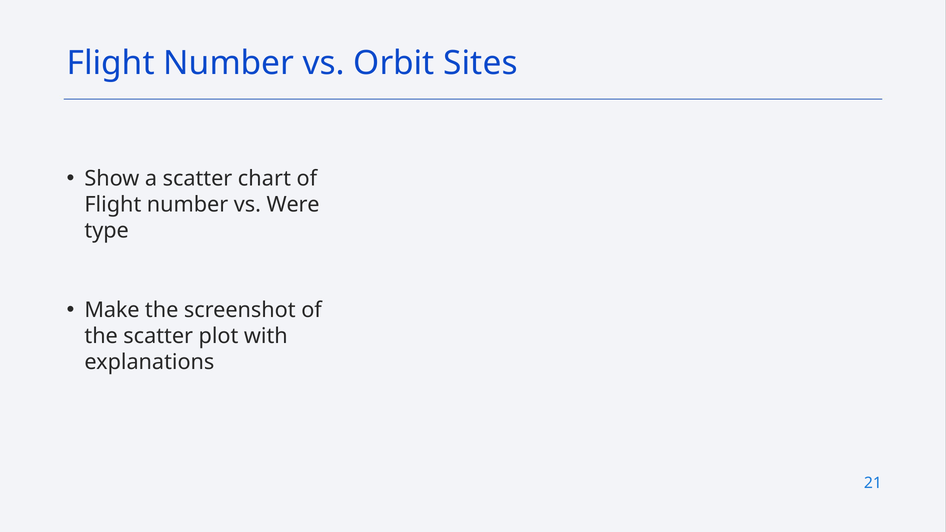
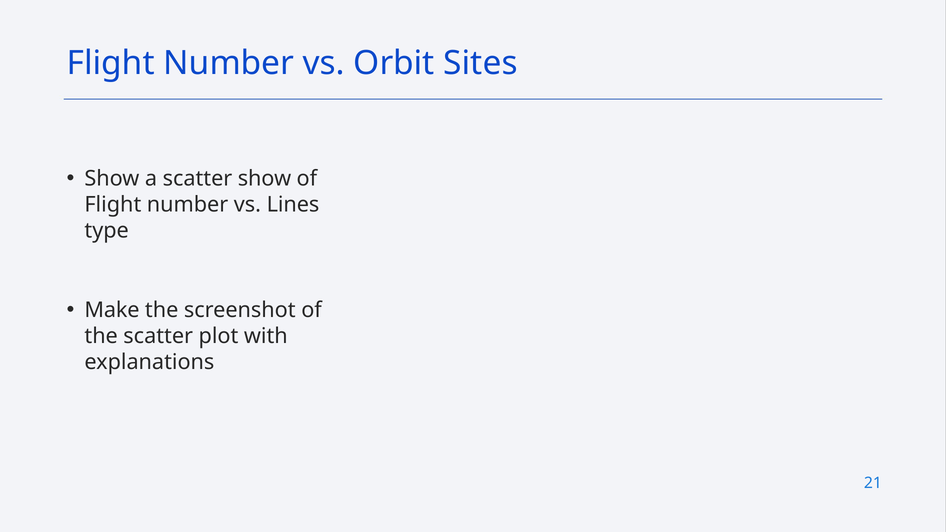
scatter chart: chart -> show (265, 179)
Were: Were -> Lines (293, 205)
